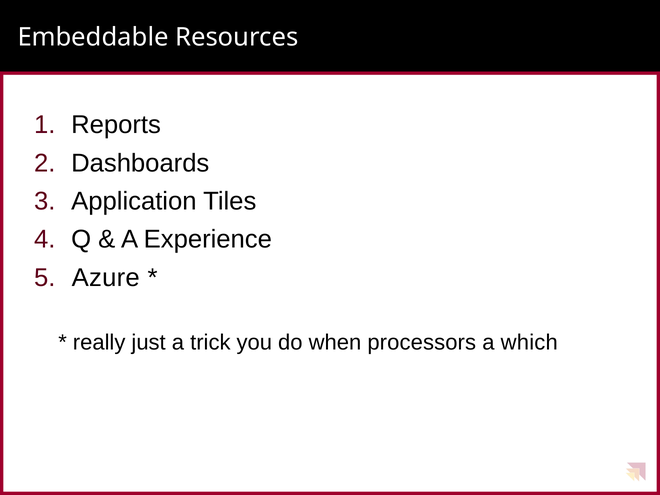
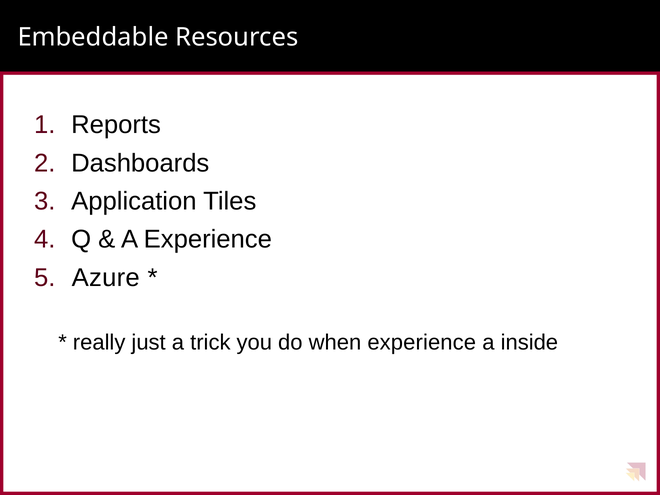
when processors: processors -> experience (422, 343)
which: which -> inside (529, 343)
